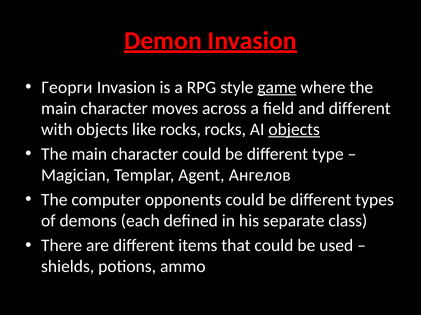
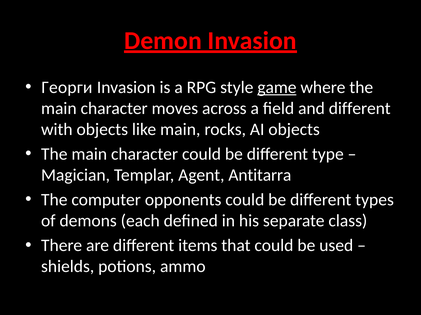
like rocks: rocks -> main (180, 130)
objects underline: present -> none (294, 130)
Ангелов: Ангелов -> Antitarra (260, 175)
